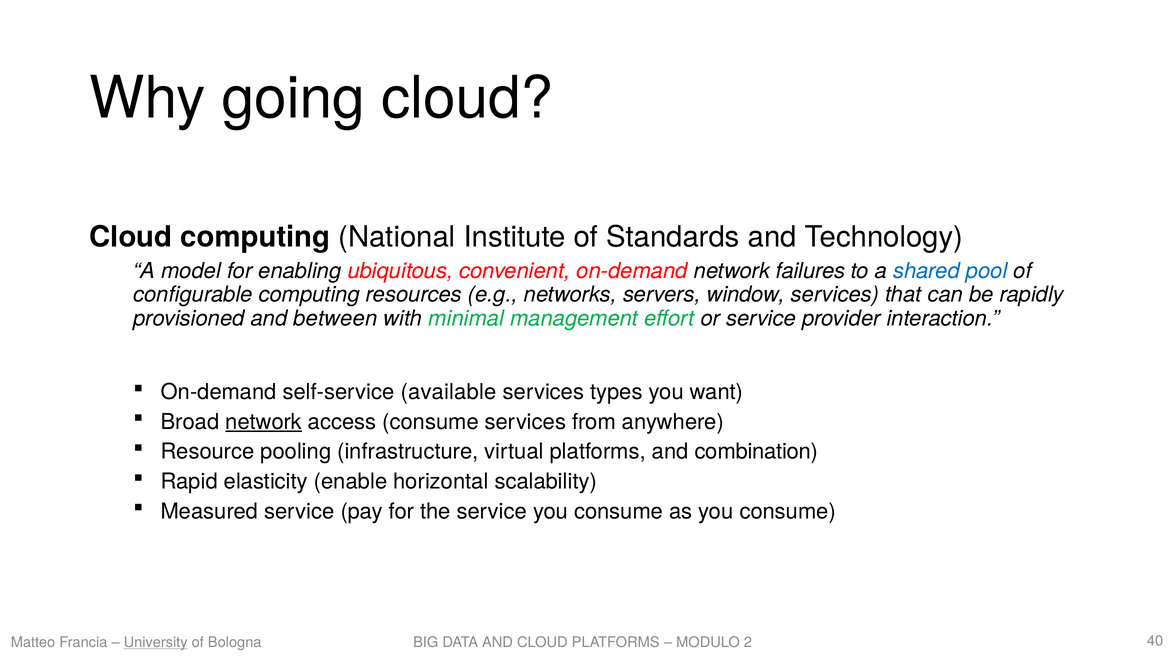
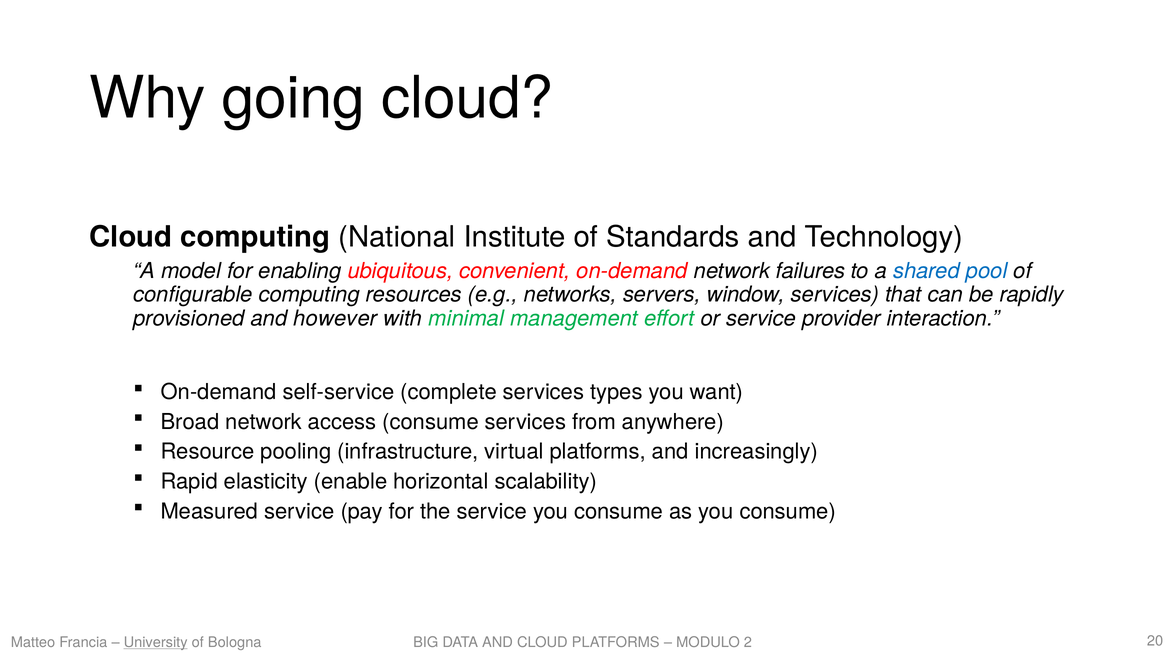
between: between -> however (335, 319)
available: available -> complete (449, 392)
network underline: present -> none (264, 422)
combination: combination -> increasingly (756, 452)
40: 40 -> 20 (1155, 641)
